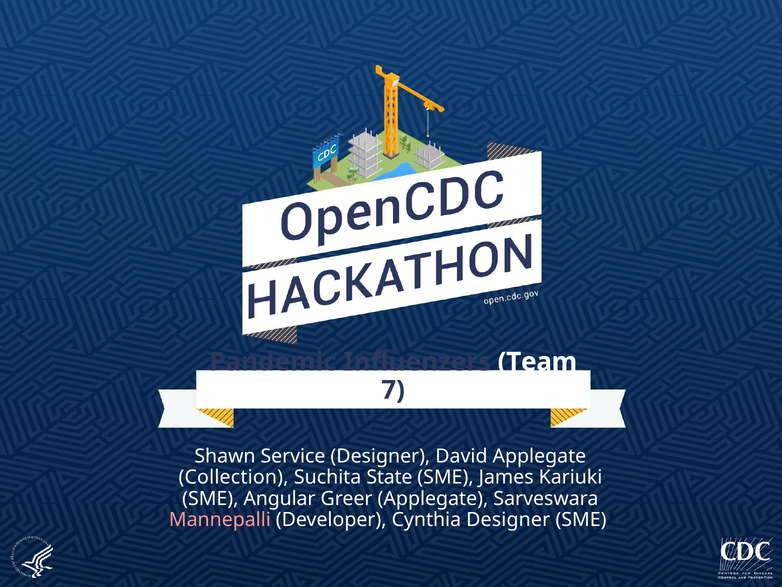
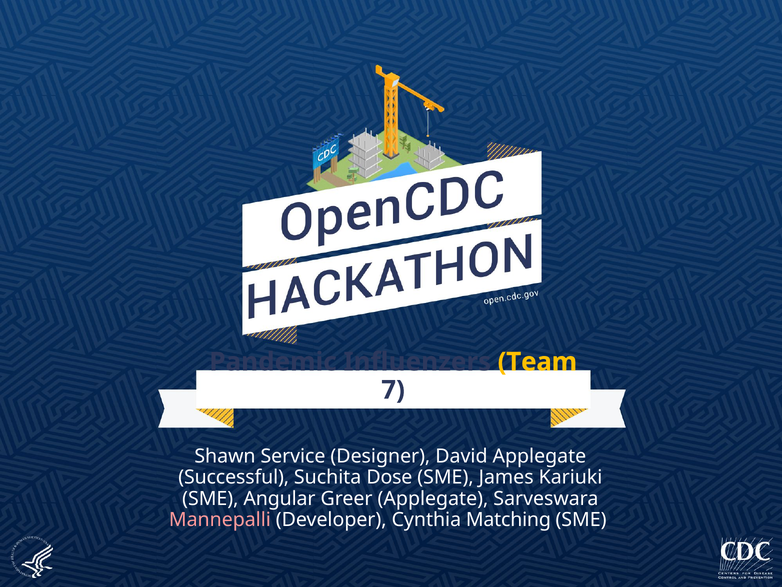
Team colour: white -> yellow (537, 362)
Collection: Collection -> Successful (234, 477)
State: State -> Dose (389, 477)
Cynthia Designer: Designer -> Matching (508, 519)
